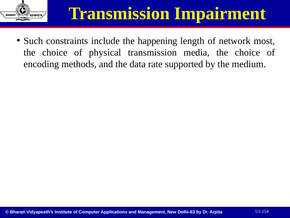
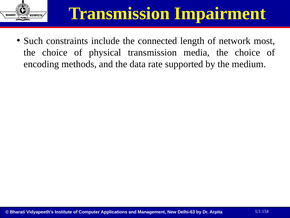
happening: happening -> connected (157, 41)
